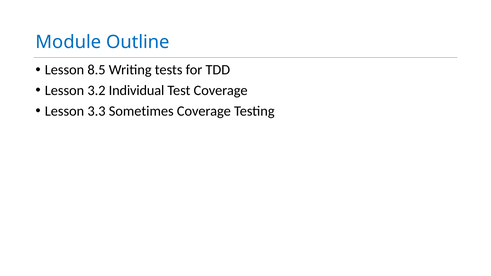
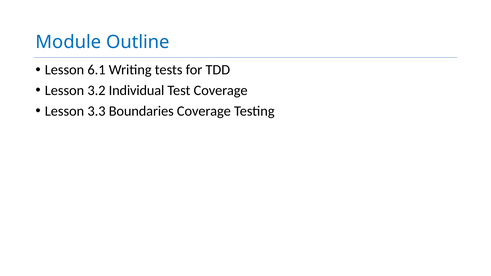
8.5: 8.5 -> 6.1 (96, 70)
Sometimes: Sometimes -> Boundaries (141, 111)
